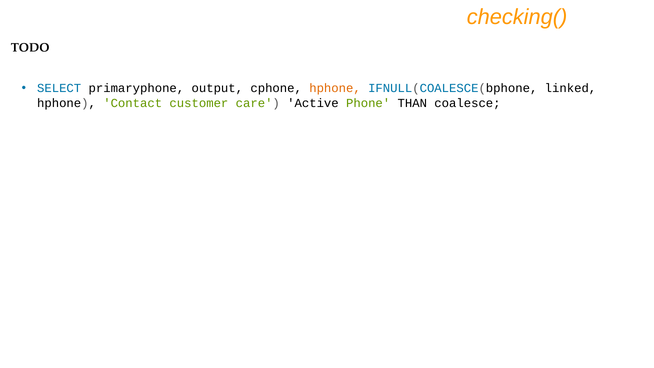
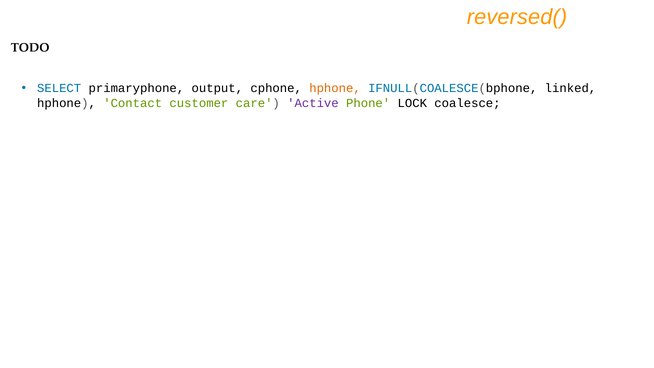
checking(: checking( -> reversed( (517, 17)
Active colour: black -> purple (313, 103)
THAN: THAN -> LOCK (412, 103)
